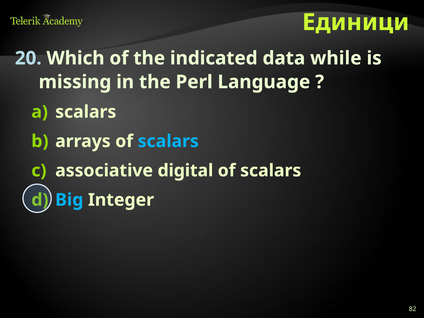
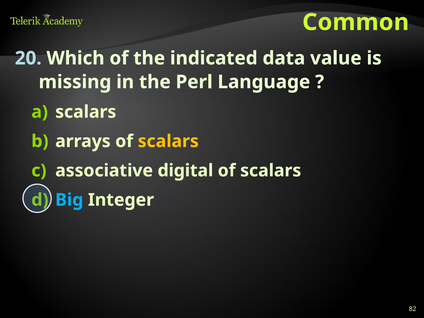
Единици: Единици -> Common (356, 22)
while: while -> value (336, 58)
scalars colour: light blue -> yellow (168, 141)
